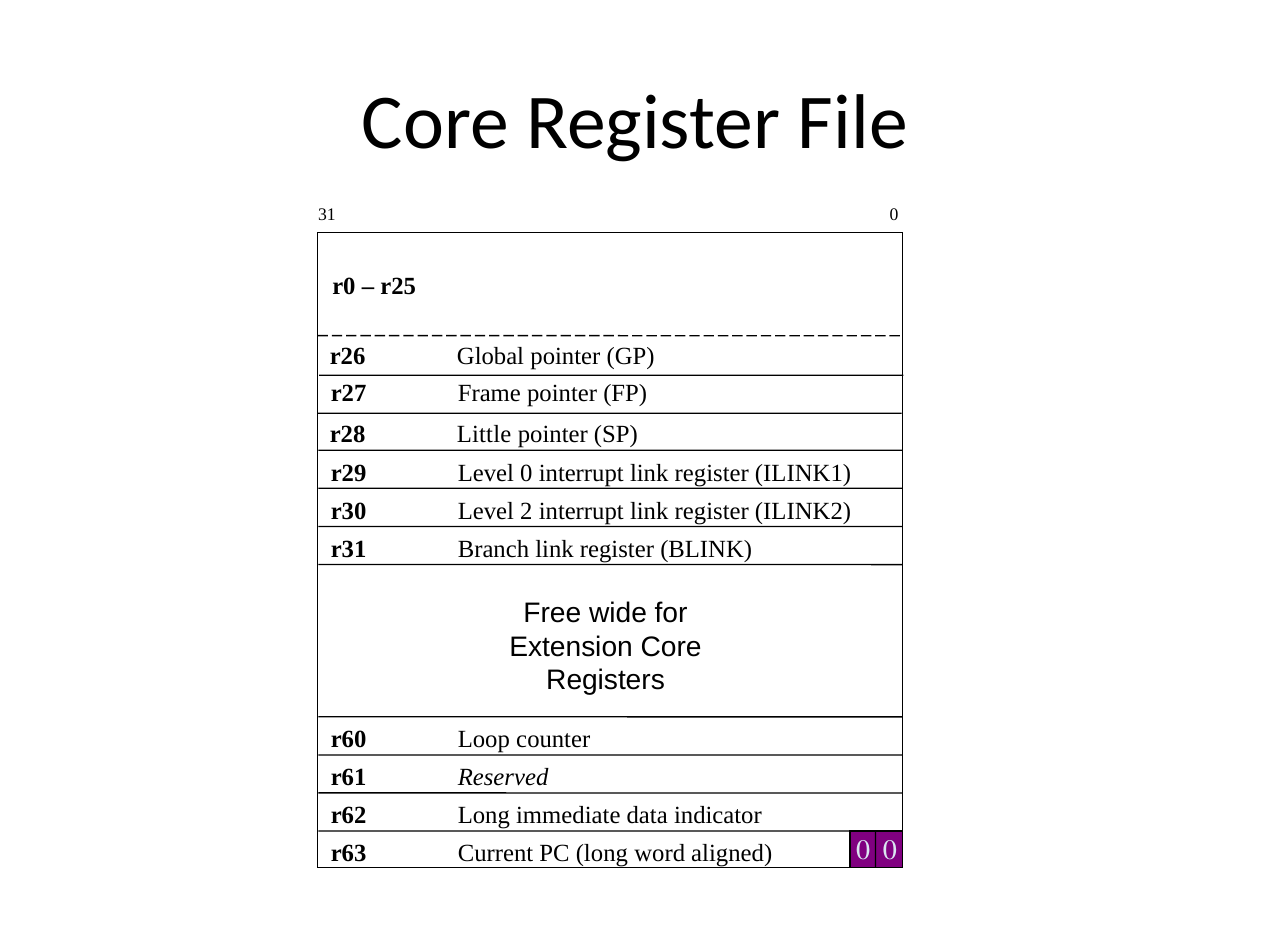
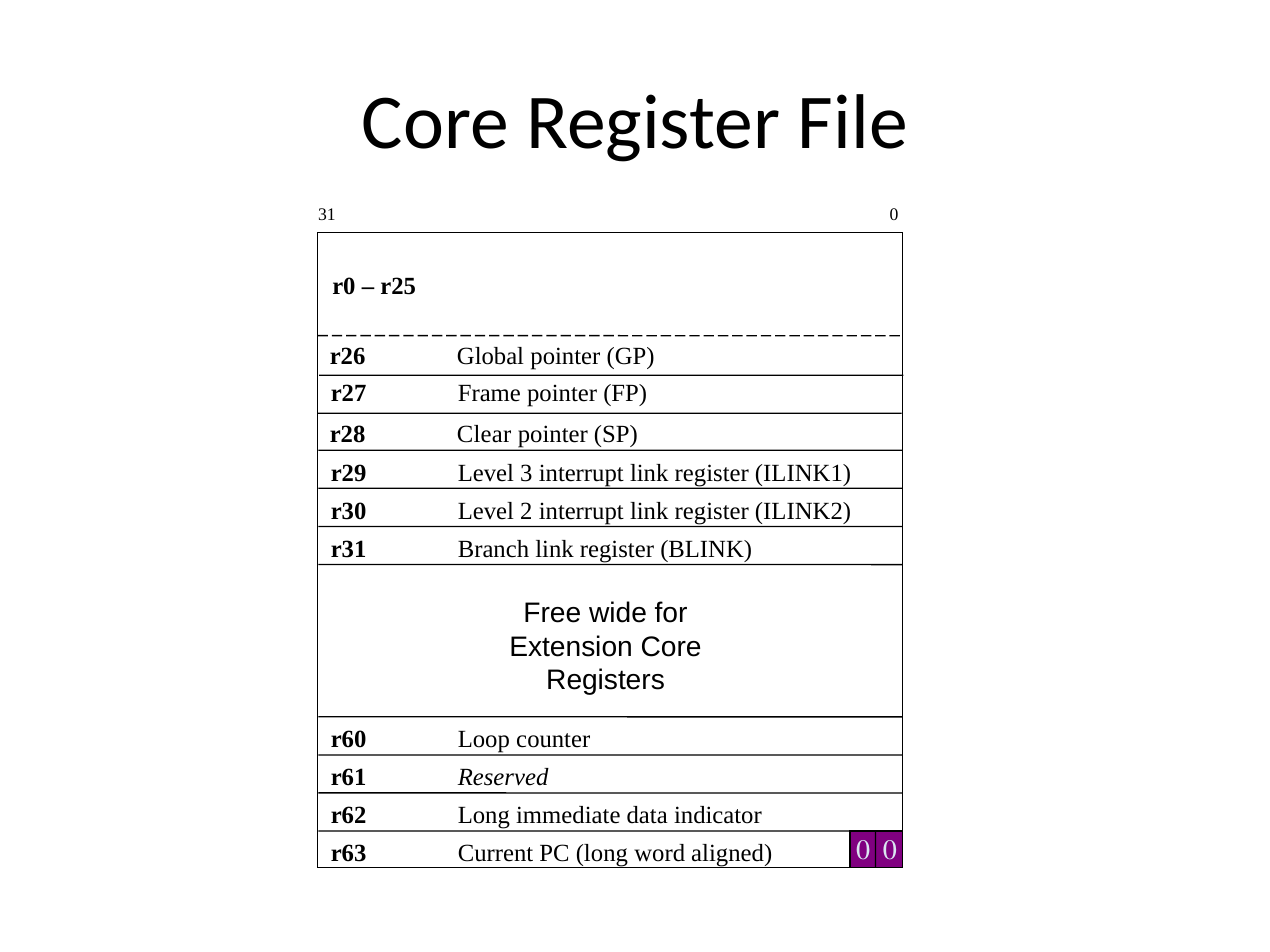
Little: Little -> Clear (484, 434)
Level 0: 0 -> 3 (526, 473)
